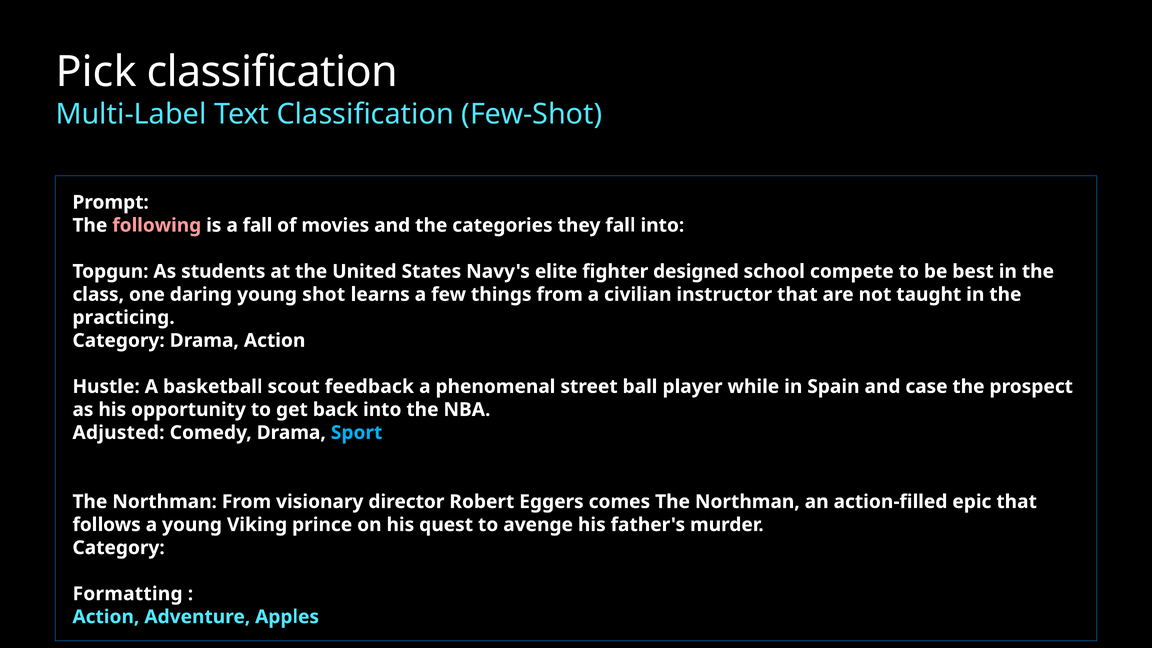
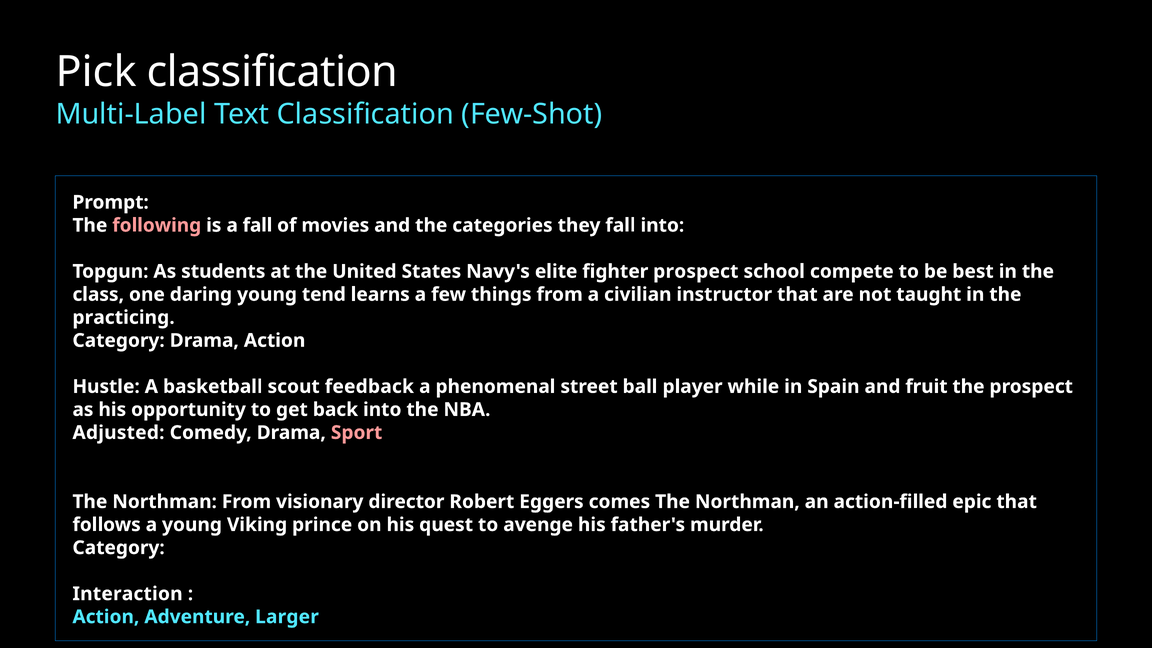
fighter designed: designed -> prospect (696, 271)
shot: shot -> tend (324, 294)
case: case -> fruit (926, 387)
Sport colour: light blue -> pink (357, 433)
Formatting: Formatting -> Interaction (128, 594)
Apples: Apples -> Larger (287, 617)
